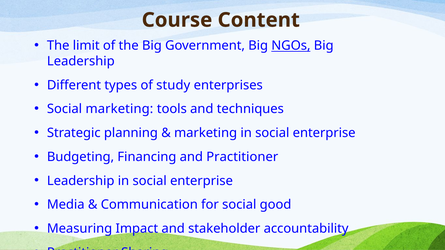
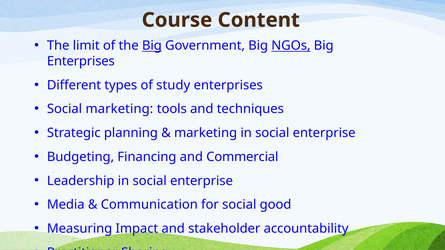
Big underline: none -> present (152, 46)
Leadership: Leadership -> Enterprises (81, 61)
and Practitioner: Practitioner -> Commercial (242, 157)
